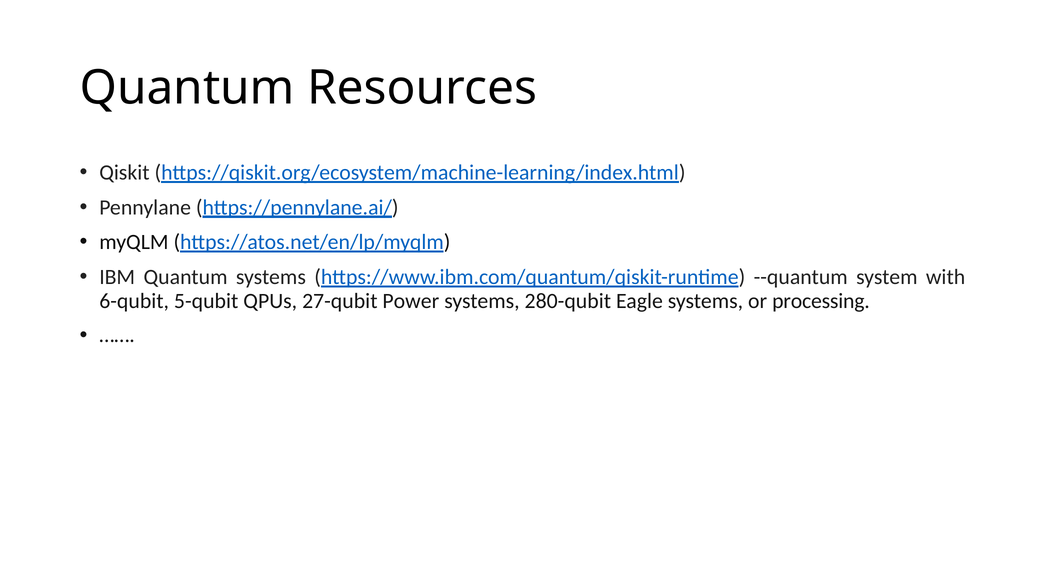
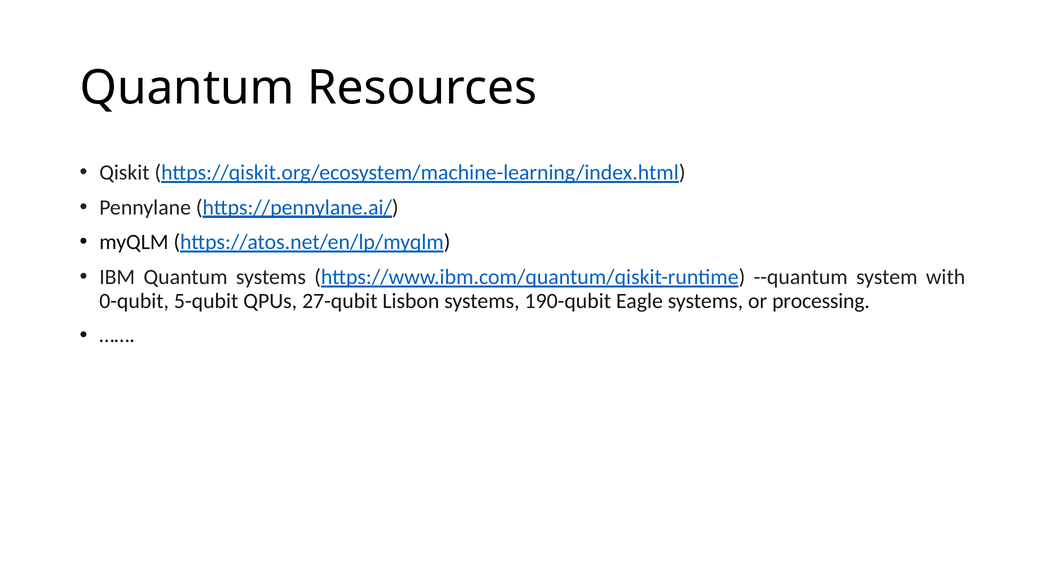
6-qubit: 6-qubit -> 0-qubit (134, 301)
Power: Power -> Lisbon (411, 301)
280-qubit: 280-qubit -> 190-qubit (568, 301)
